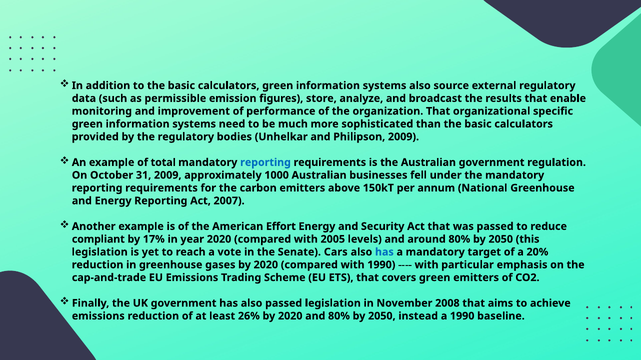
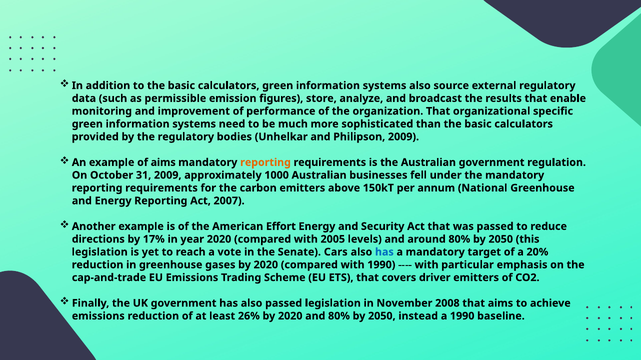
of total: total -> aims (163, 163)
reporting colour: blue -> orange (266, 163)
compliant: compliant -> directions (98, 240)
covers green: green -> driver (435, 278)
